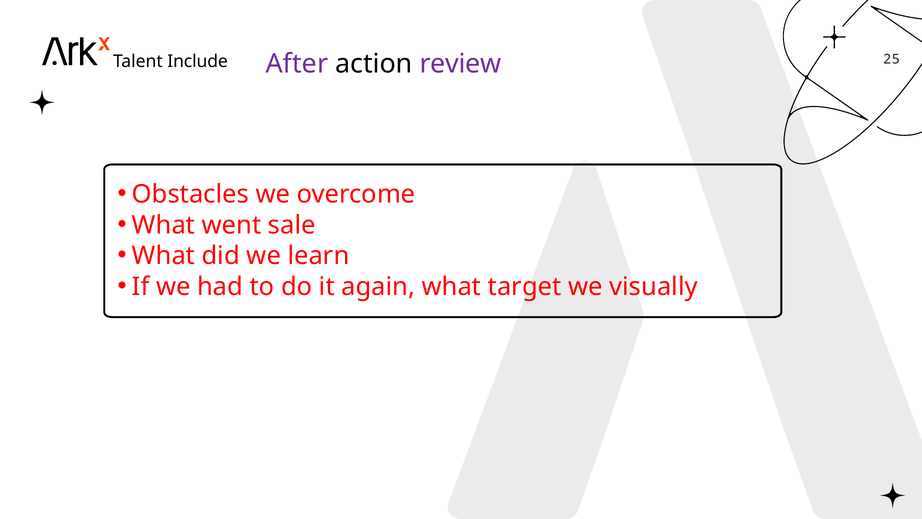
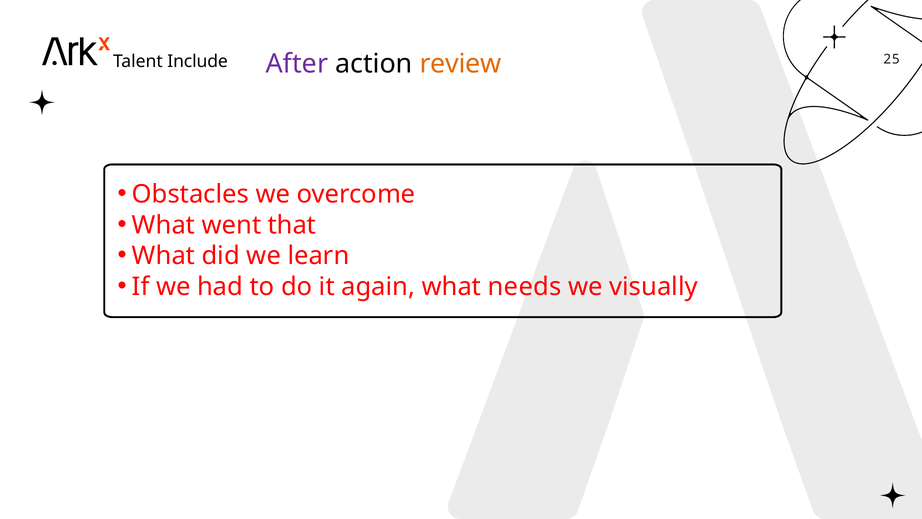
review colour: purple -> orange (460, 64)
sale: sale -> that (292, 225)
target: target -> needs (525, 286)
